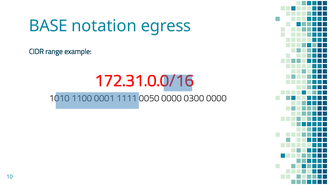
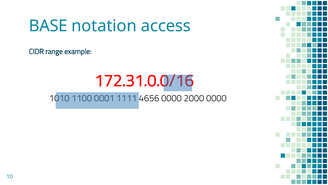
egress: egress -> access (166, 26)
0050: 0050 -> 4656 (149, 98)
0300: 0300 -> 2000 (194, 98)
